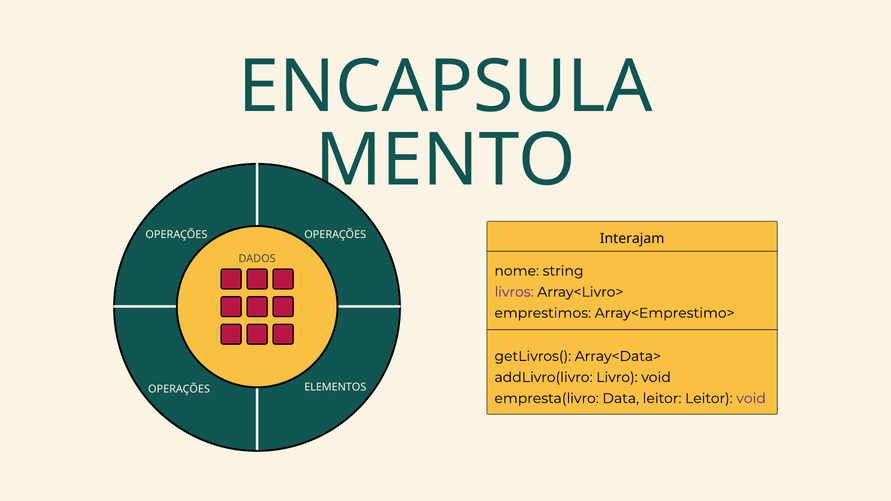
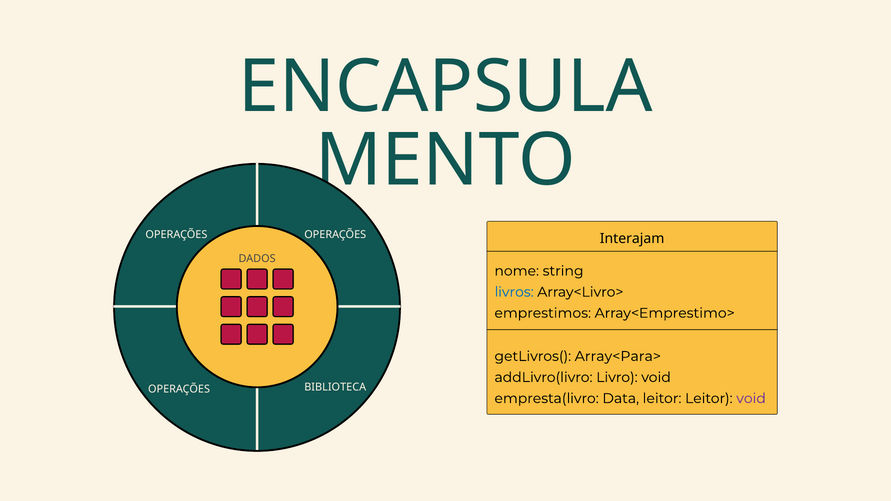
livros colour: purple -> blue (514, 292)
Array<Data>: Array<Data> -> Array<Para> (618, 356)
ELEMENTOS: ELEMENTOS -> BIBLIOTECA (335, 387)
